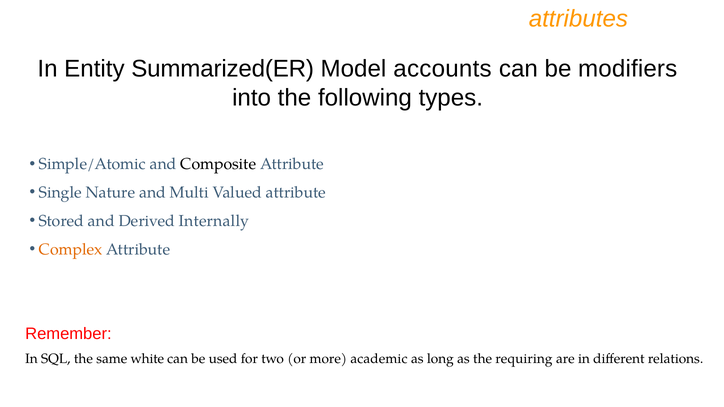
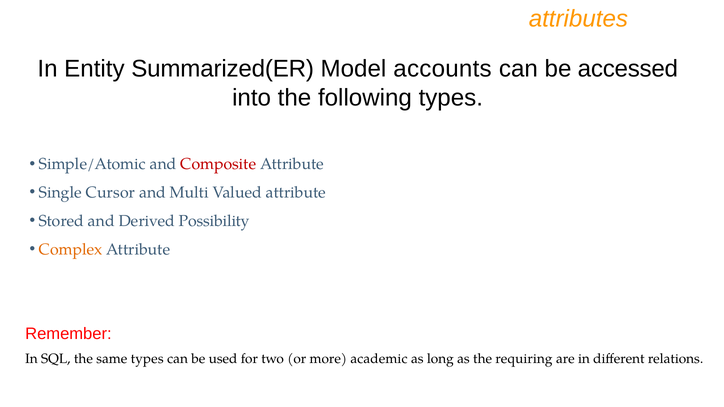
modifiers: modifiers -> accessed (628, 69)
Composite colour: black -> red (218, 164)
Nature: Nature -> Cursor (110, 193)
Internally: Internally -> Possibility (214, 221)
same white: white -> types (147, 359)
